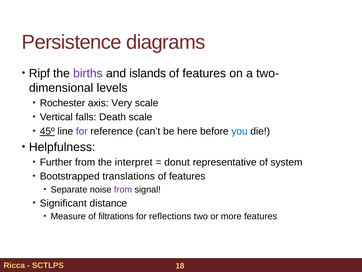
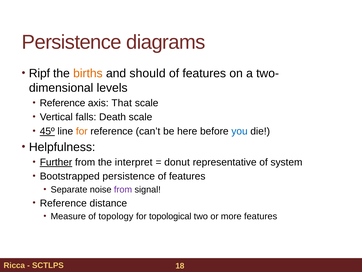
births colour: purple -> orange (88, 73)
islands: islands -> should (148, 73)
Rochester: Rochester -> Reference (63, 103)
Very: Very -> That (122, 103)
for colour: purple -> orange (82, 131)
Further underline: none -> present (56, 162)
Bootstrapped translations: translations -> persistence (129, 176)
Significant: Significant -> Reference (63, 203)
filtrations: filtrations -> topology (116, 216)
reflections: reflections -> topological (170, 216)
